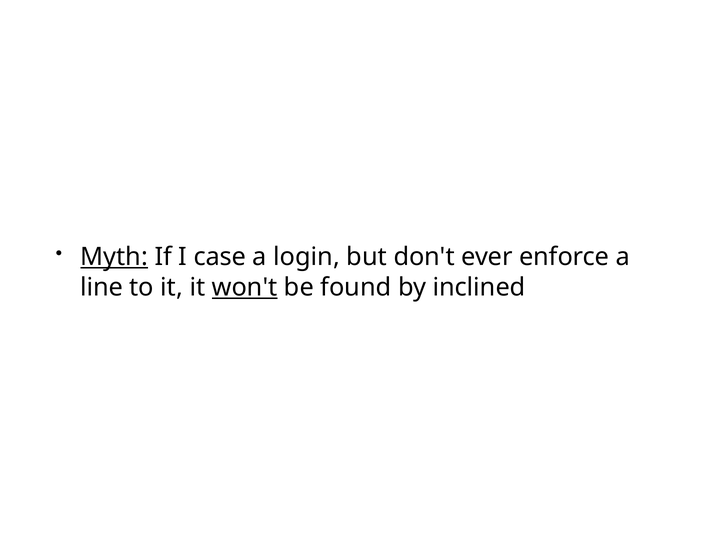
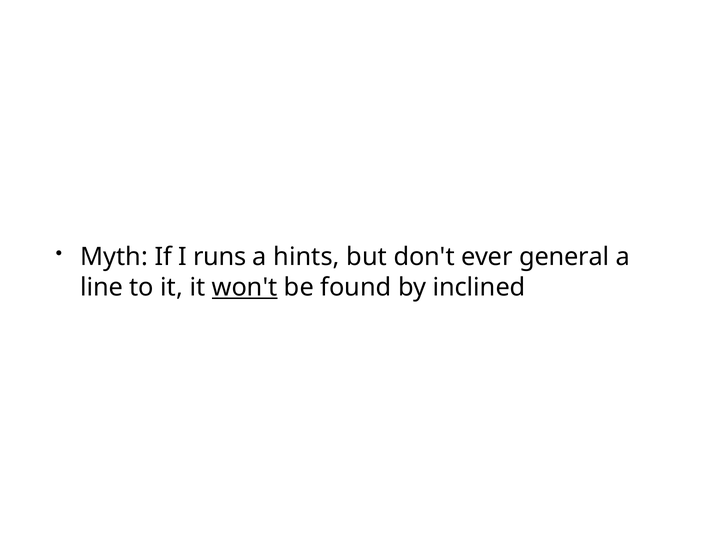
Myth underline: present -> none (114, 257)
case: case -> runs (220, 257)
login: login -> hints (307, 257)
enforce: enforce -> general (564, 257)
